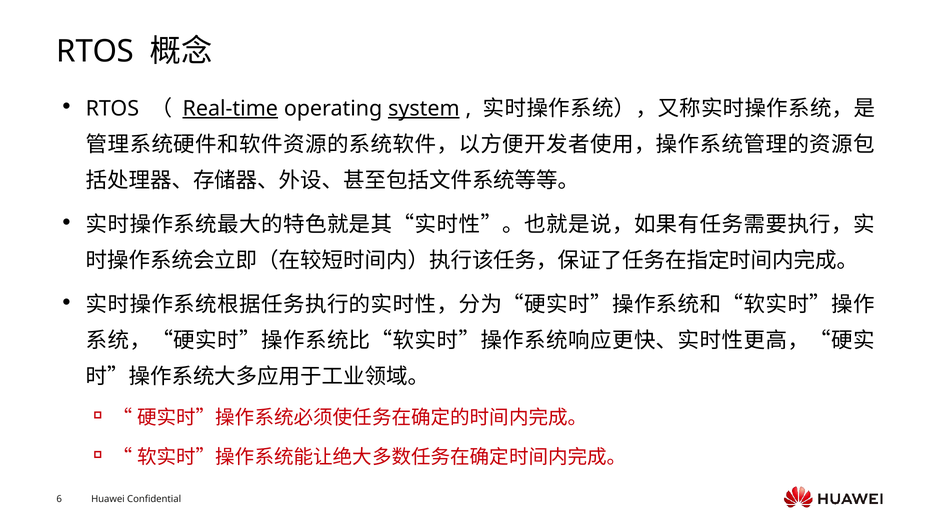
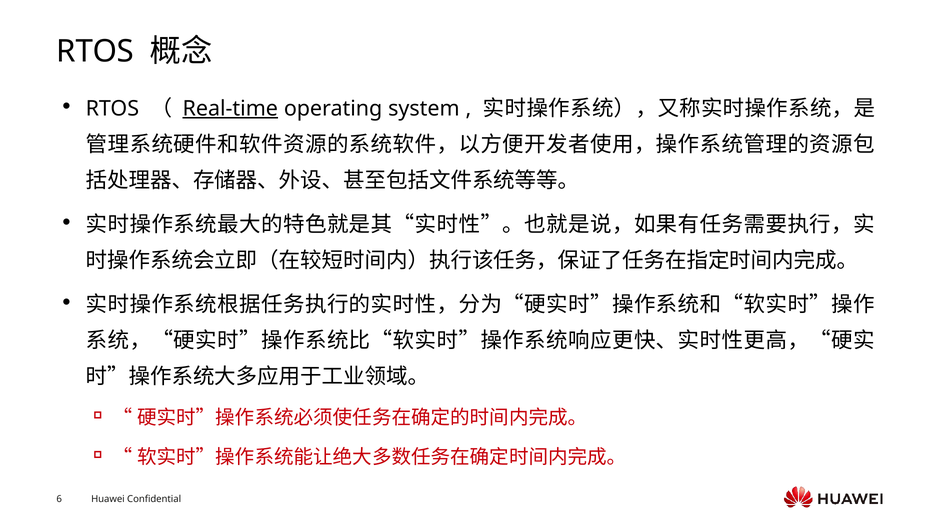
system underline: present -> none (424, 108)
